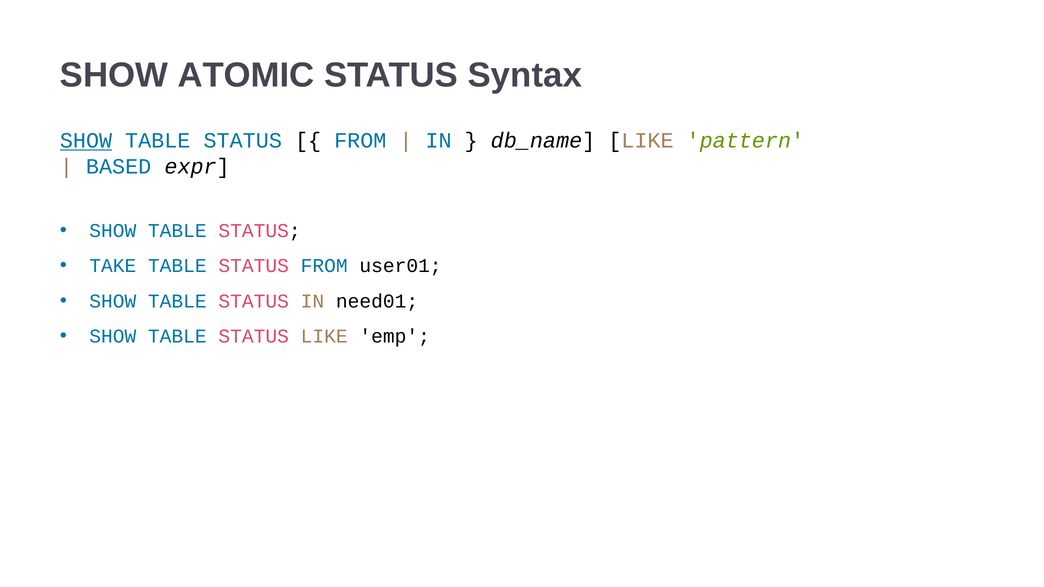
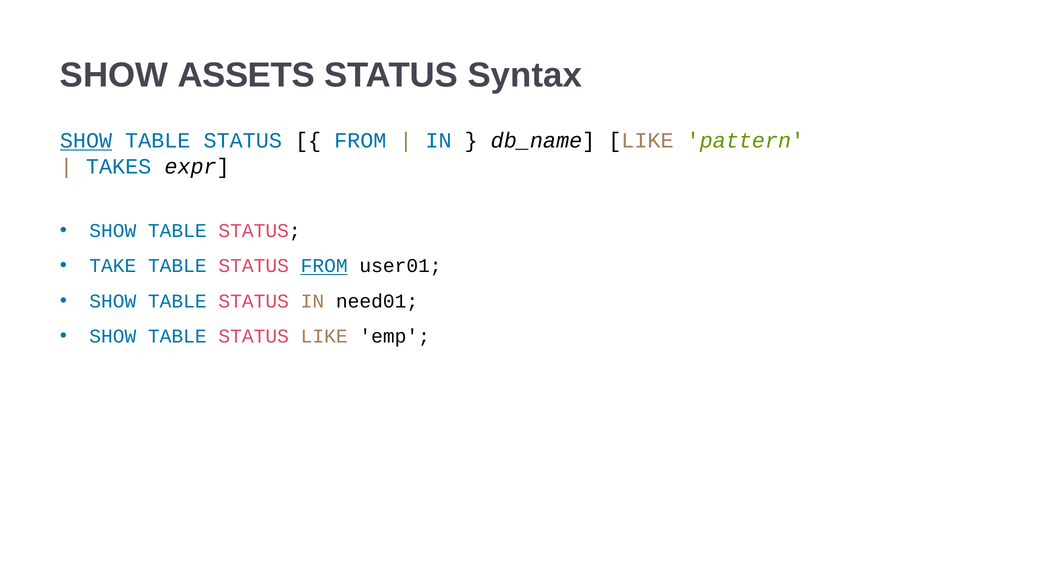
ATOMIC: ATOMIC -> ASSETS (246, 76)
BASED: BASED -> TAKES (119, 167)
FROM underline: none -> present (324, 266)
